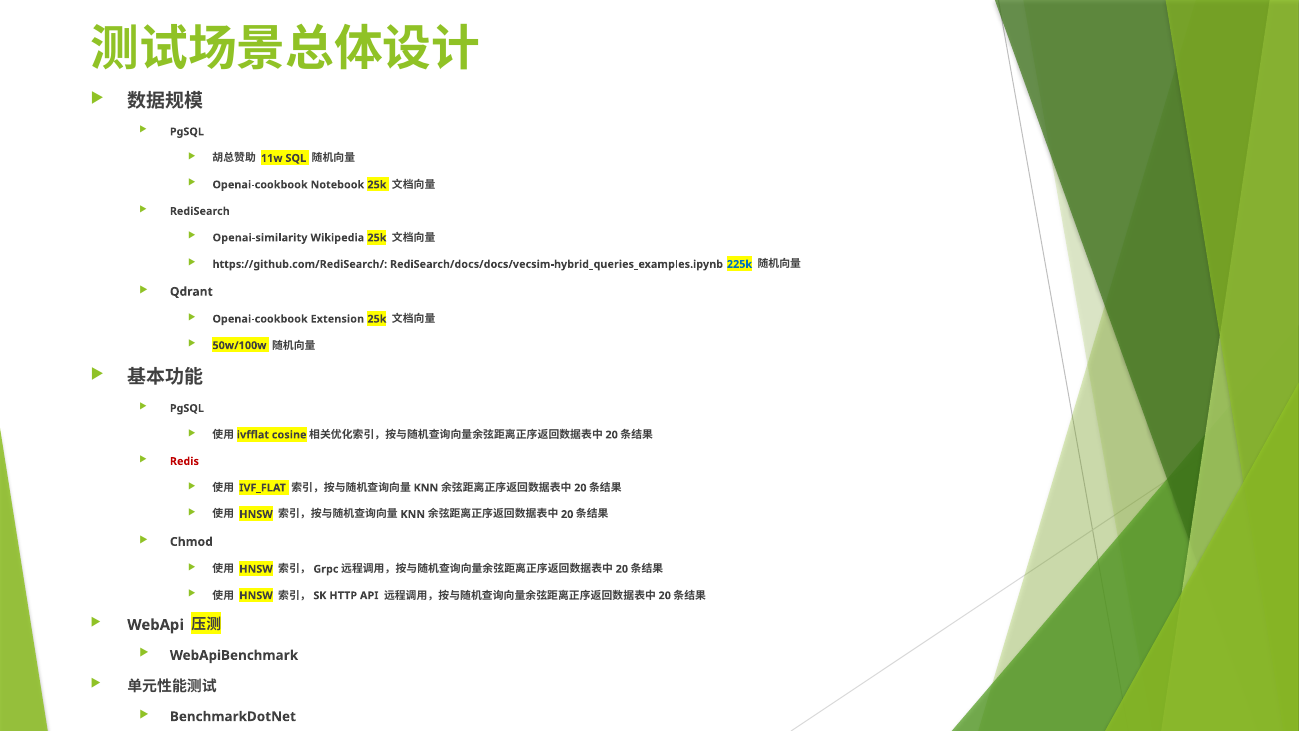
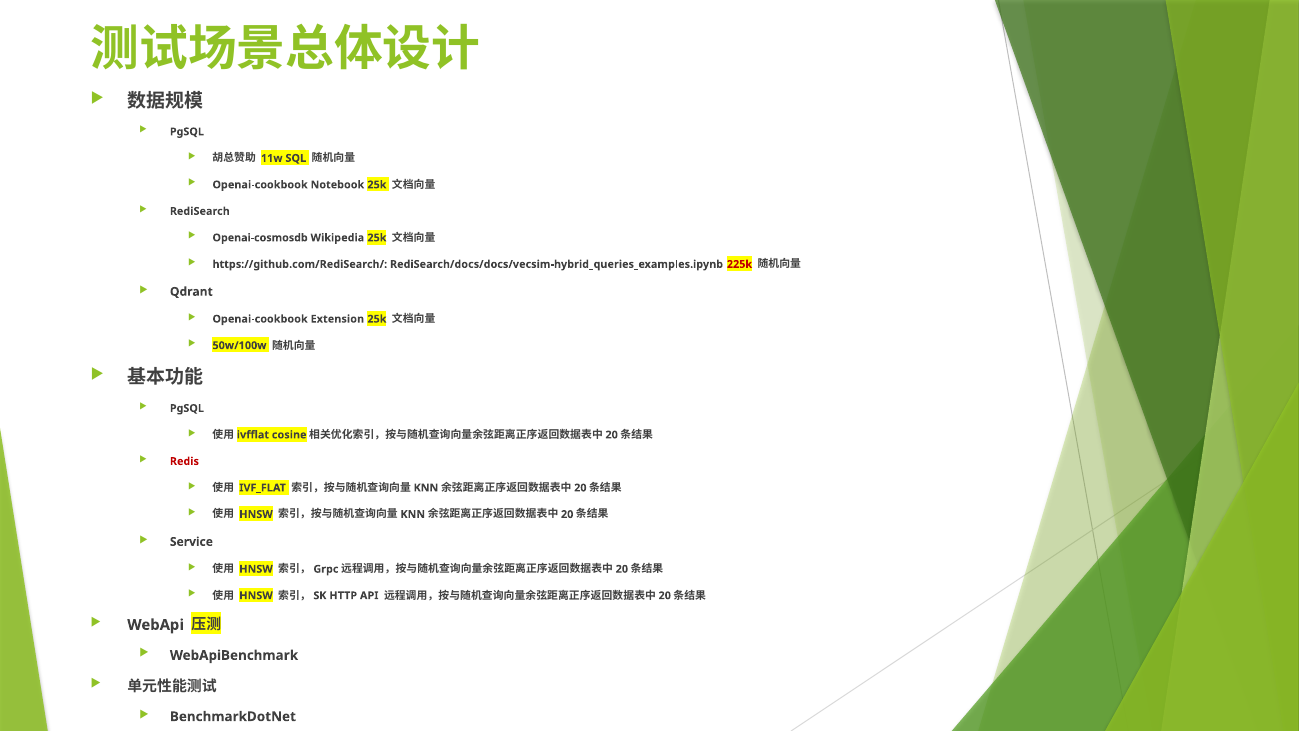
Openai-similarity: Openai-similarity -> Openai-cosmosdb (260, 238)
225k colour: blue -> red (739, 264)
Chmod: Chmod -> Service (191, 542)
